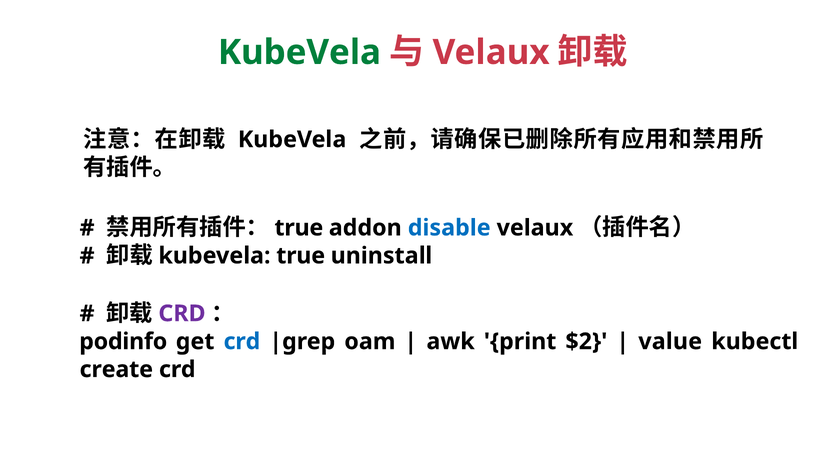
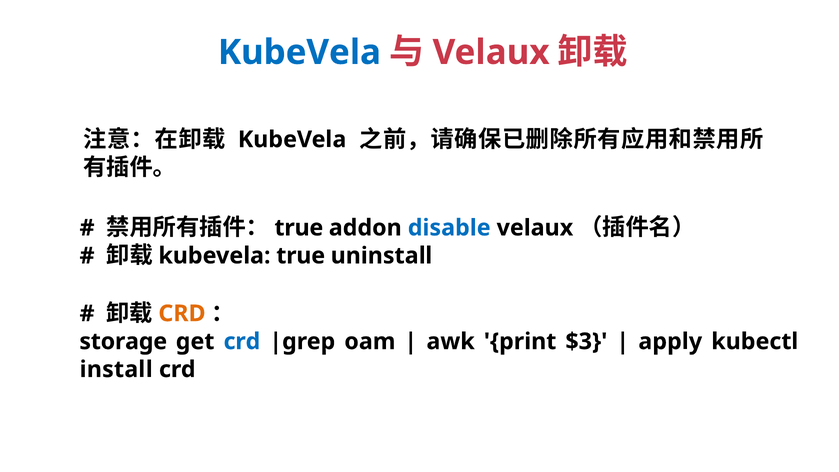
KubeVela colour: green -> blue (299, 52)
CRD colour: purple -> orange (182, 313)
podinfo: podinfo -> storage (123, 341)
$2: $2 -> $3 (586, 341)
value: value -> apply (670, 341)
create: create -> install (116, 369)
